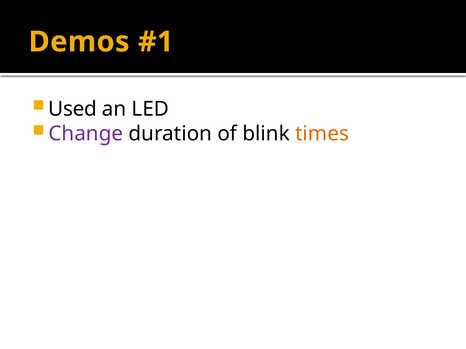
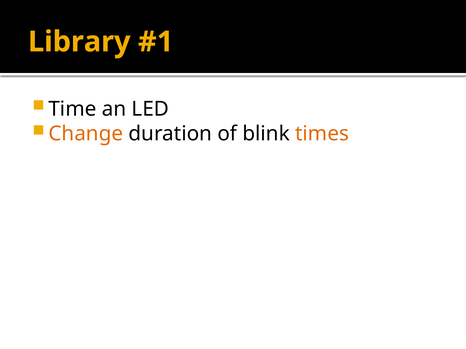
Demos: Demos -> Library (79, 42)
Used: Used -> Time (72, 109)
Change colour: purple -> orange (86, 134)
